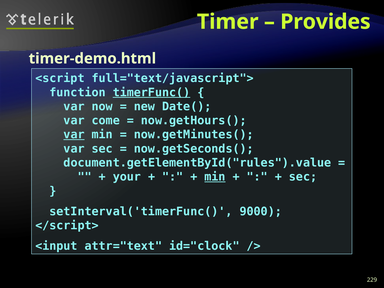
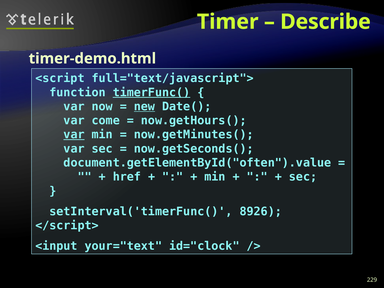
Provides: Provides -> Describe (325, 22)
new underline: none -> present (144, 106)
document.getElementById("rules").value: document.getElementById("rules").value -> document.getElementById("often").value (197, 163)
your: your -> href (127, 177)
min underline: present -> none (215, 177)
9000: 9000 -> 8926 (261, 211)
attr="text: attr="text -> your="text (123, 246)
